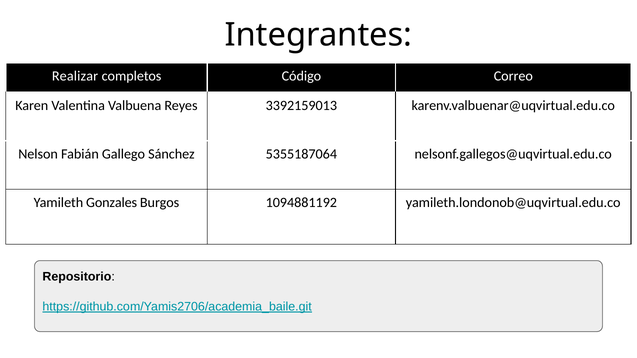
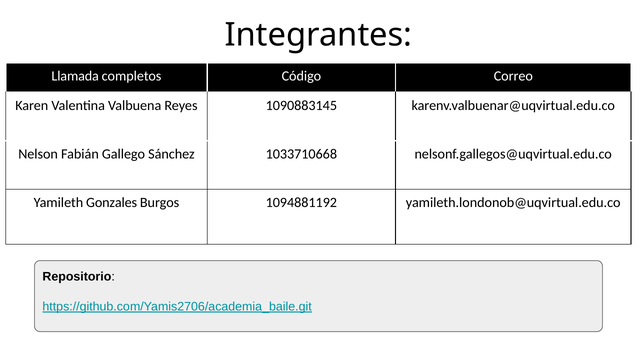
Realizar: Realizar -> Llamada (75, 76)
3392159013: 3392159013 -> 1090883145 (301, 106)
5355187064: 5355187064 -> 1033710668 (301, 154)
